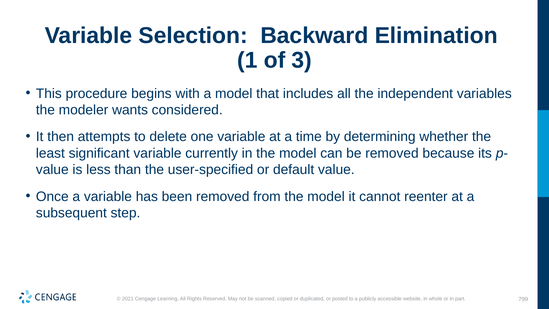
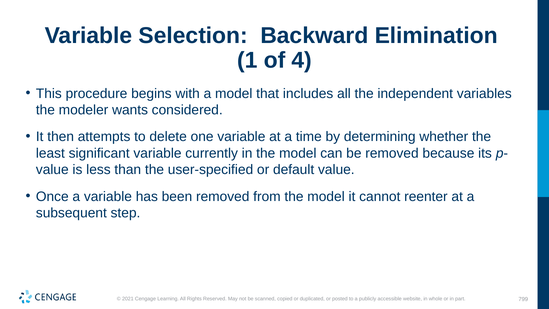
3: 3 -> 4 (302, 60)
